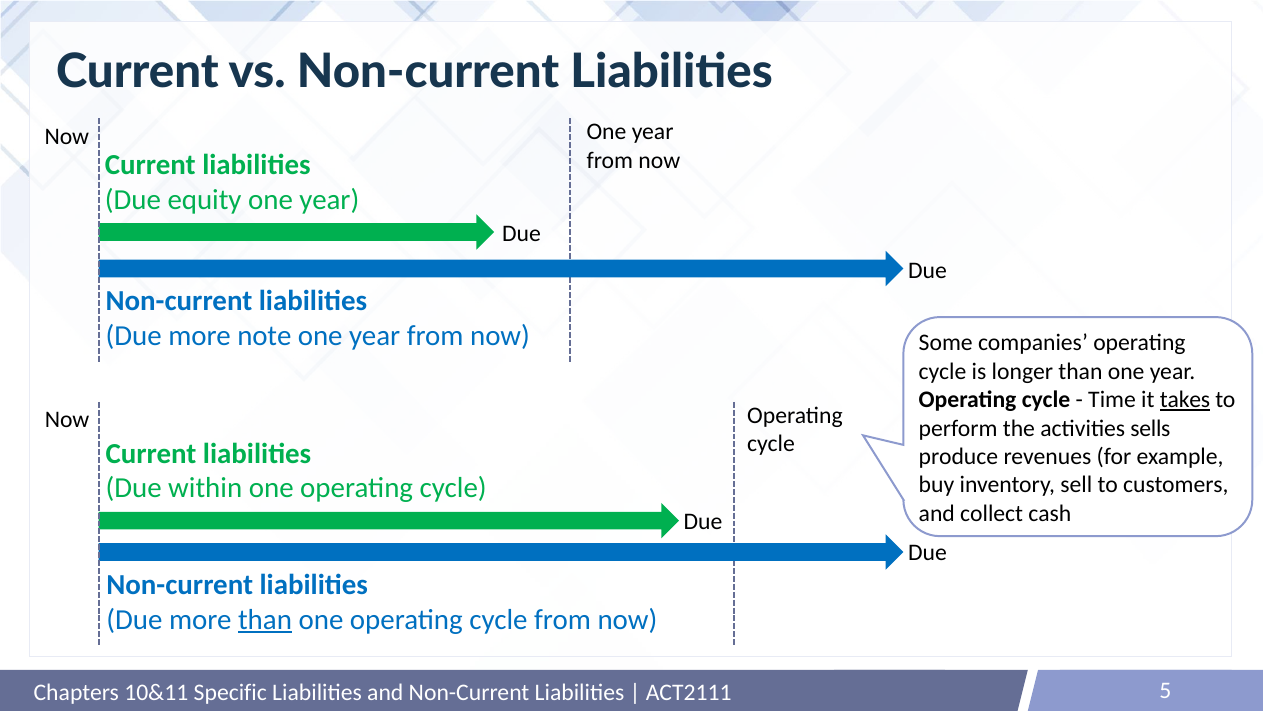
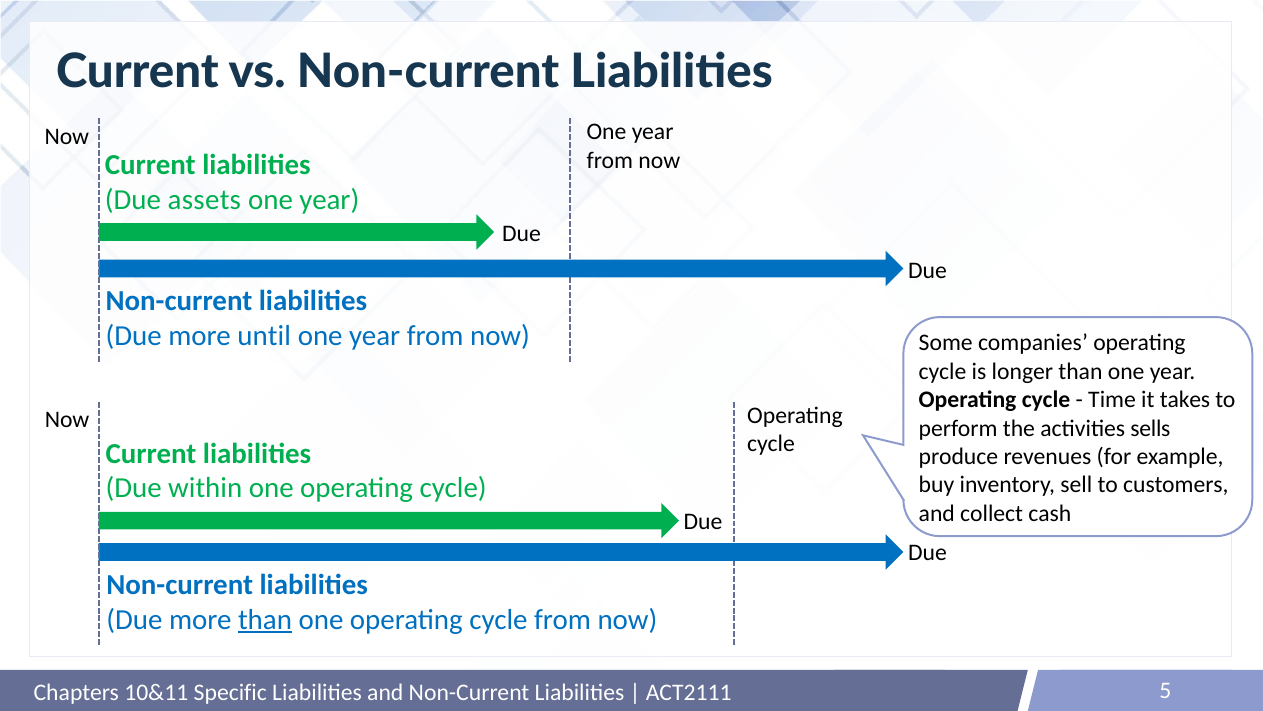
equity: equity -> assets (204, 200)
note: note -> until (264, 336)
takes underline: present -> none (1185, 400)
